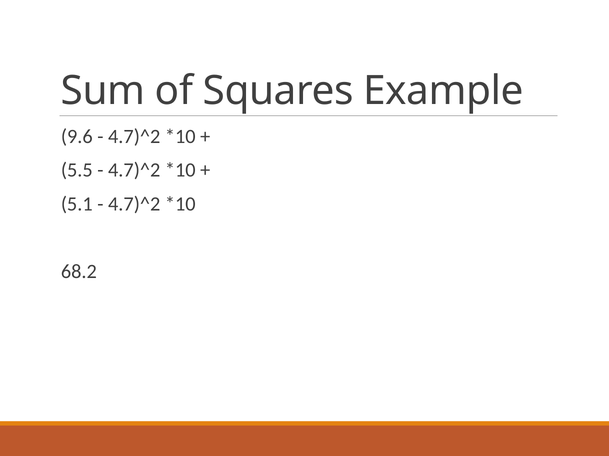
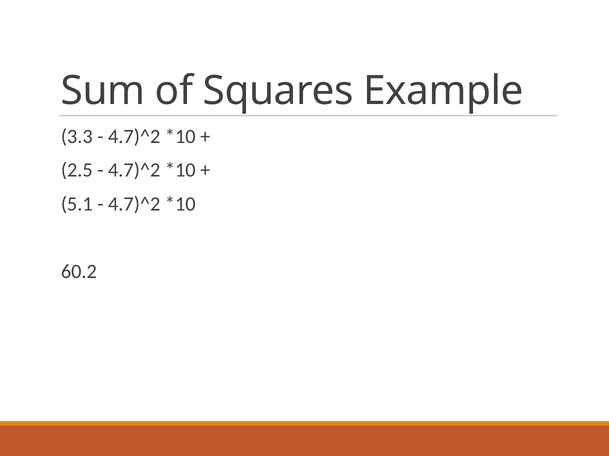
9.6: 9.6 -> 3.3 (77, 137)
5.5: 5.5 -> 2.5 (77, 171)
68.2: 68.2 -> 60.2 (79, 272)
